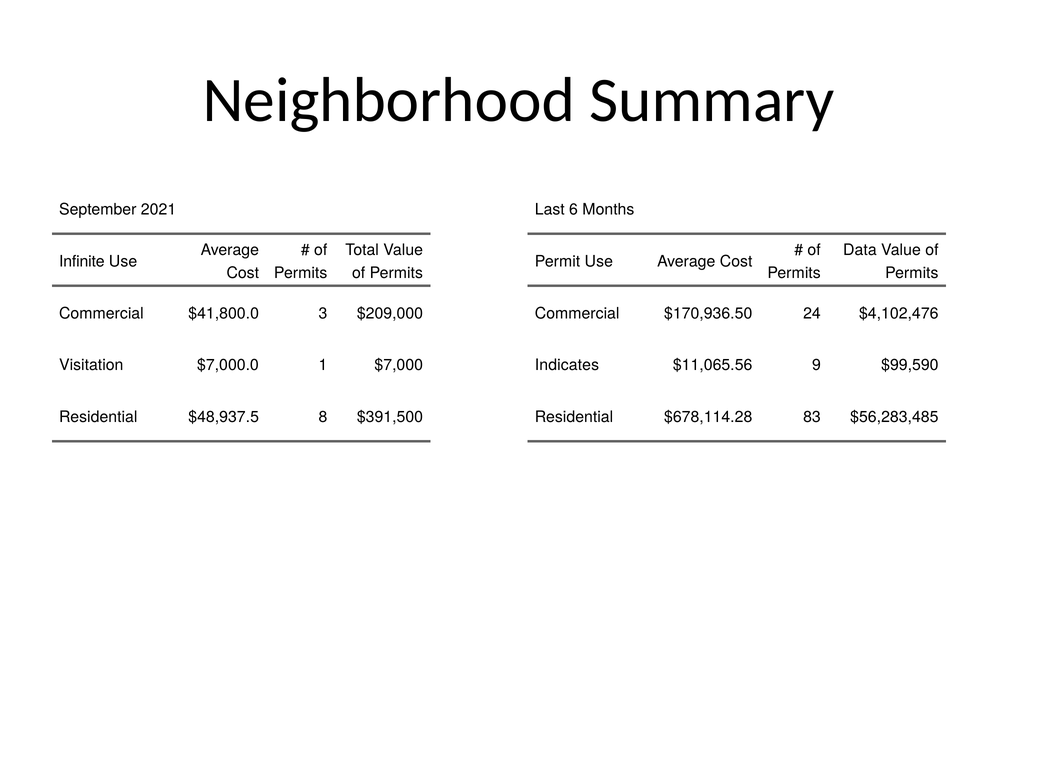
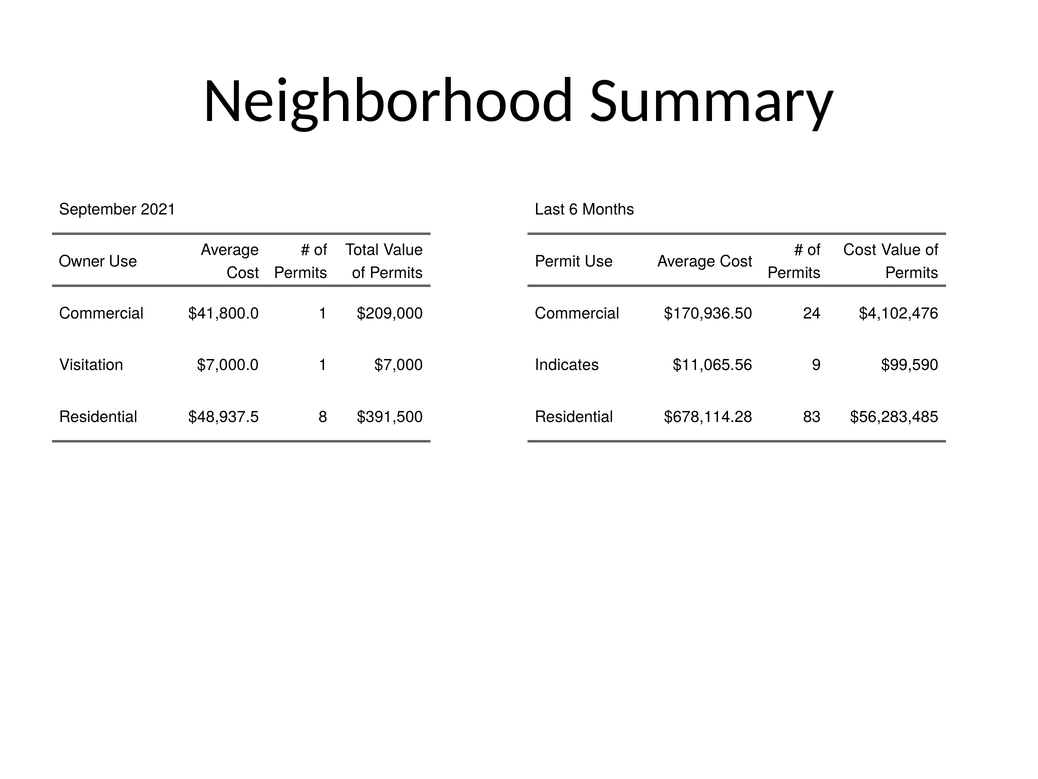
Data: Data -> Cost (860, 250)
Infinite: Infinite -> Owner (82, 261)
$41,800.0 3: 3 -> 1 (323, 313)
